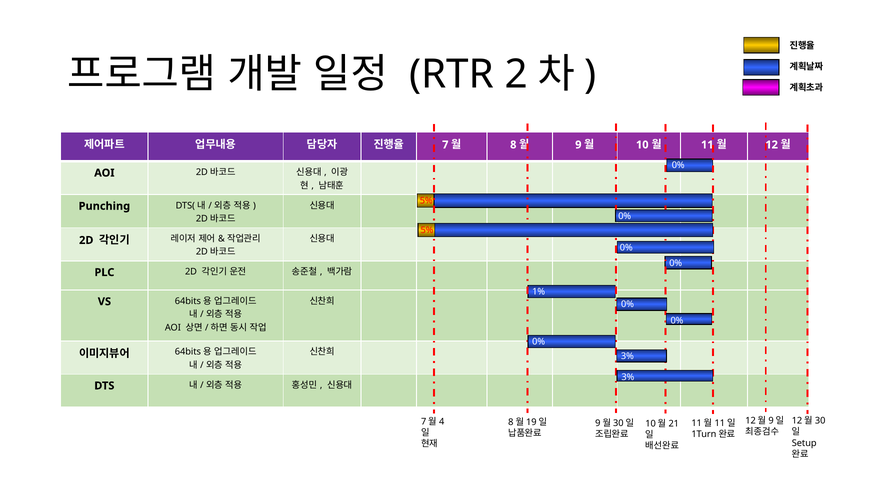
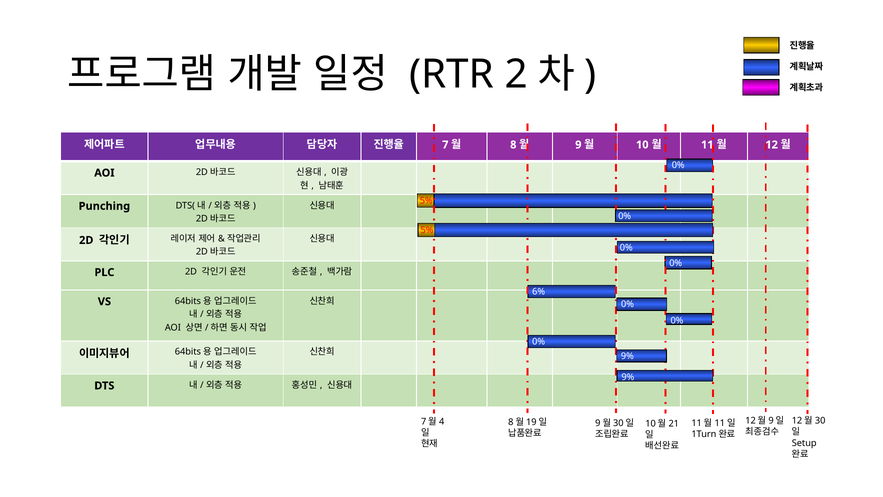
1%: 1% -> 6% (539, 292)
3%: 3% -> 9% (627, 356)
3%: 3% -> 9% (628, 377)
